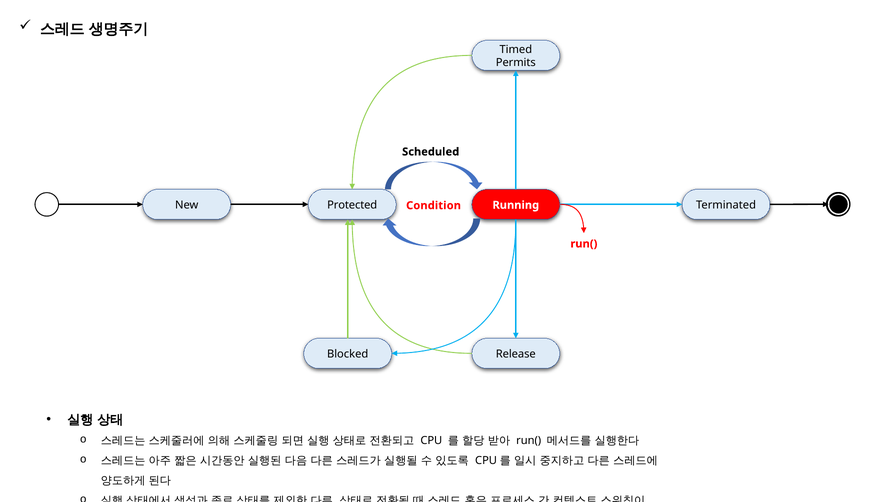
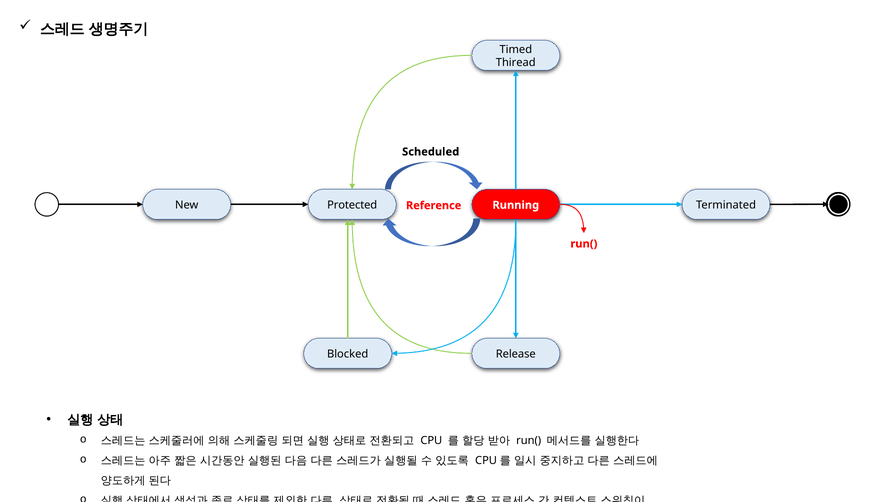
Permits: Permits -> Thiread (516, 63)
Condition: Condition -> Reference (434, 206)
